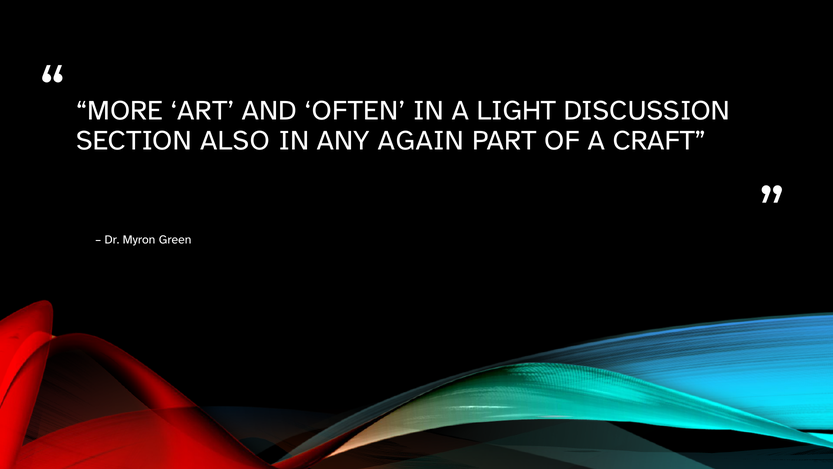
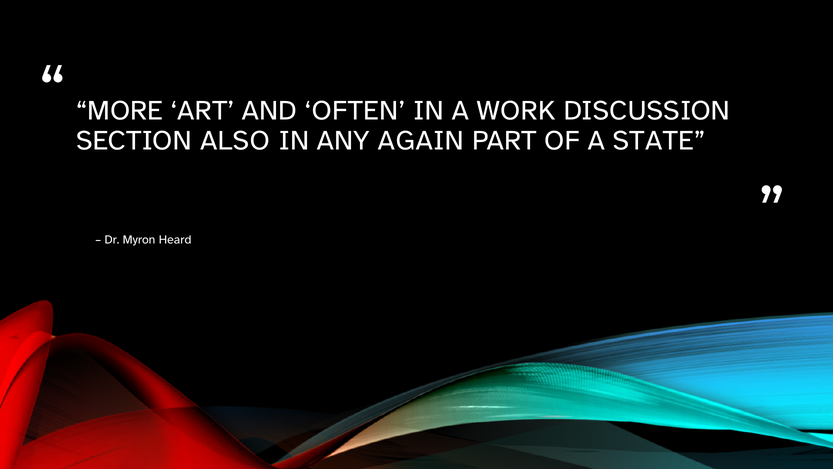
LIGHT: LIGHT -> WORK (516, 110)
CRAFT: CRAFT -> STATE (659, 140)
Green: Green -> Heard (175, 240)
